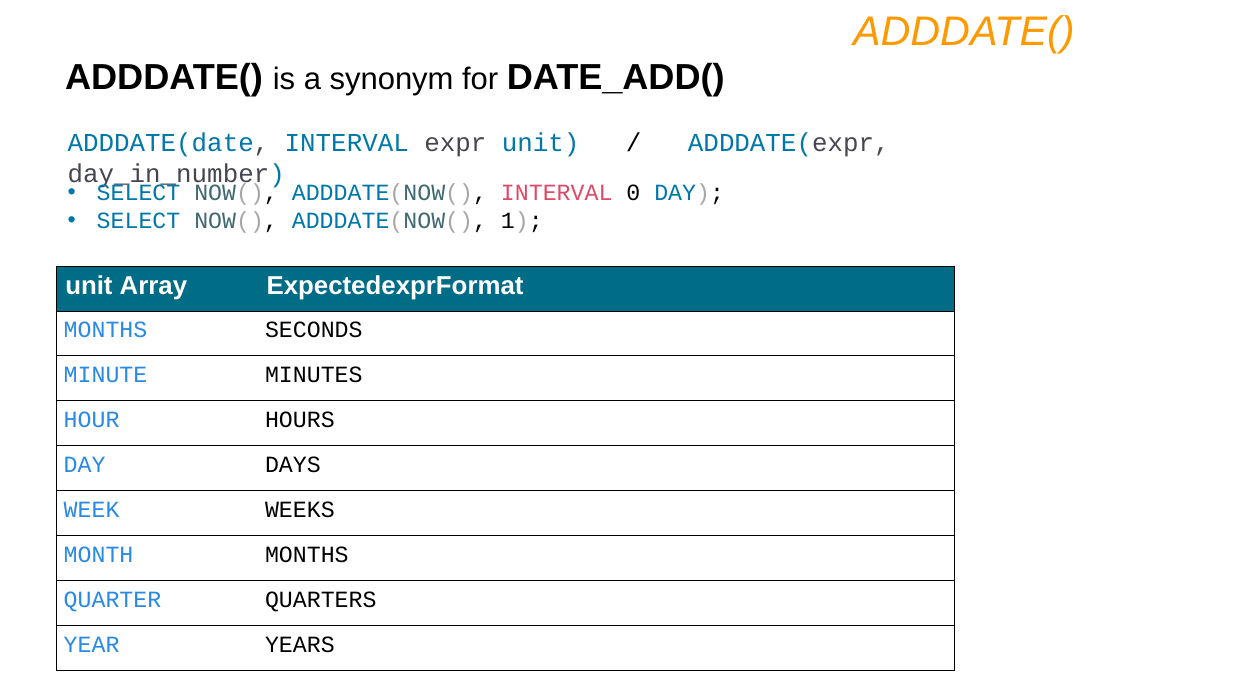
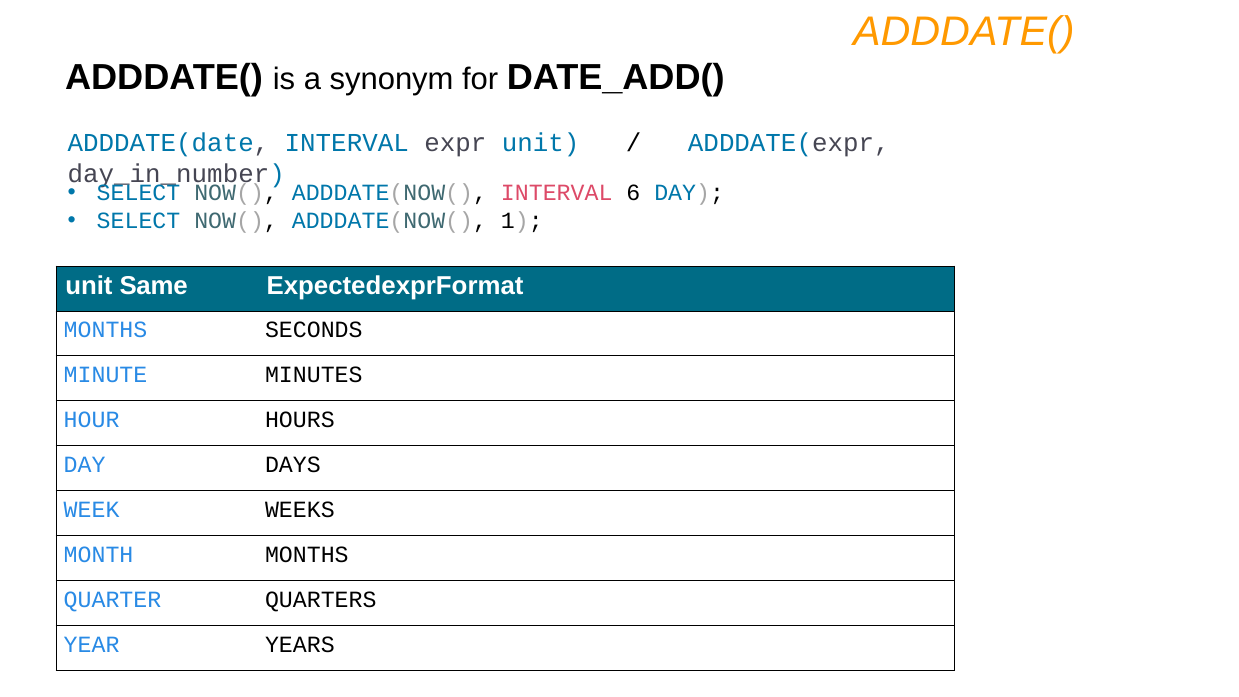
0: 0 -> 6 (633, 193)
Array: Array -> Same (154, 285)
